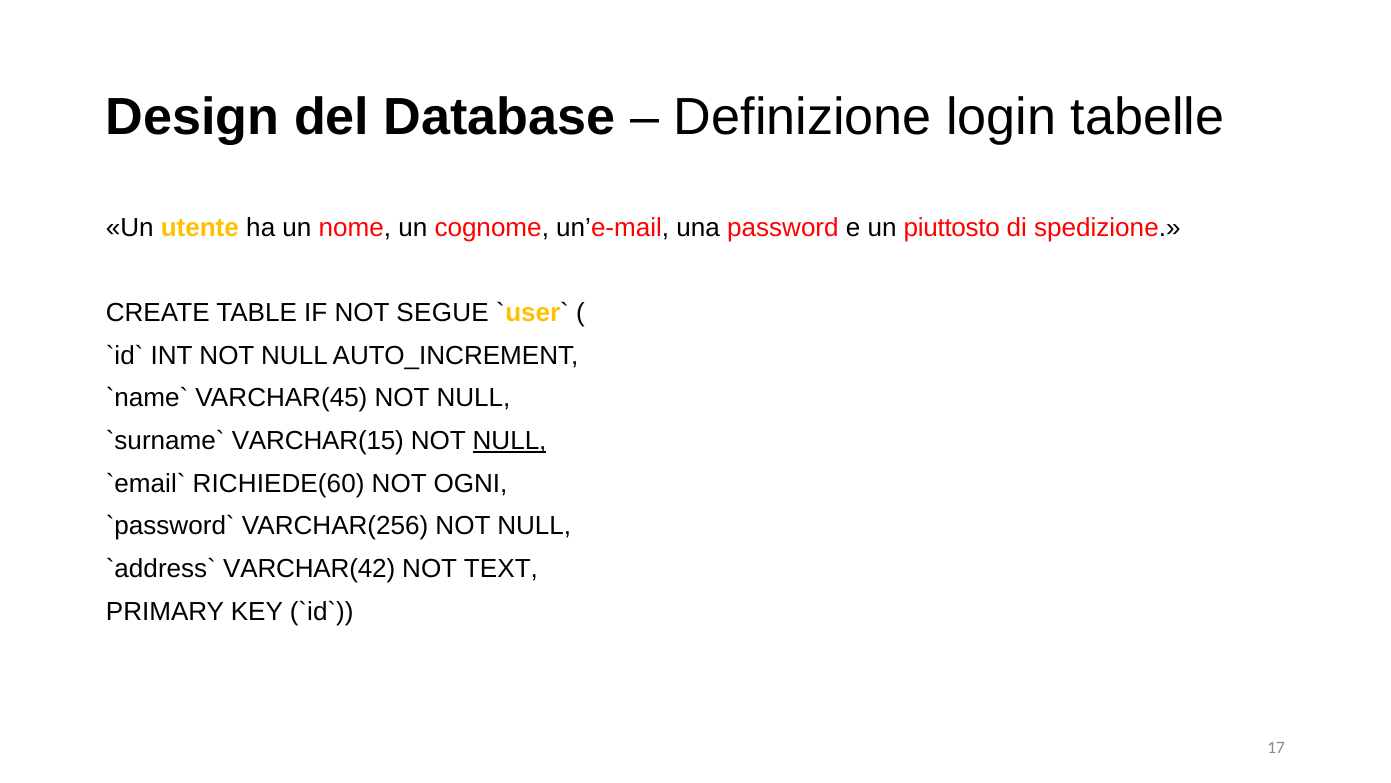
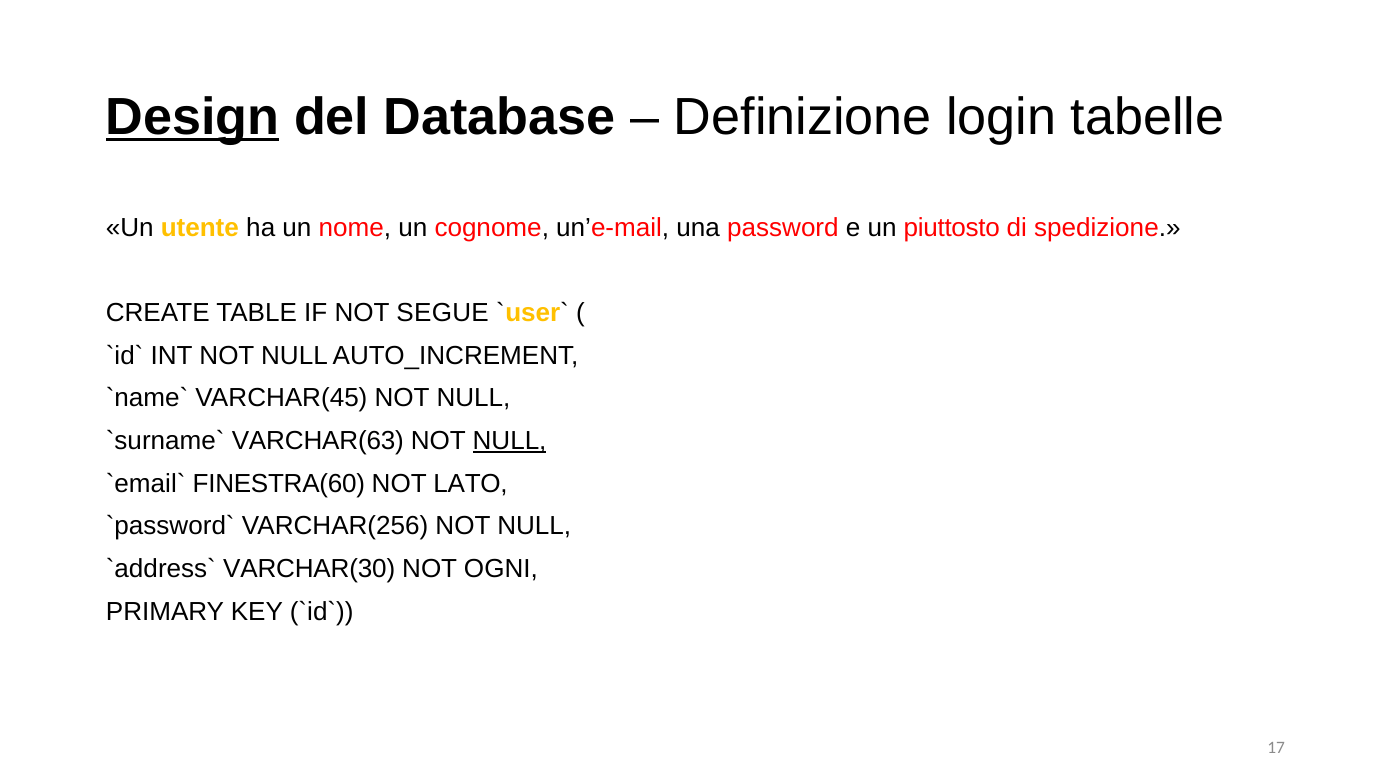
Design underline: none -> present (193, 117)
VARCHAR(15: VARCHAR(15 -> VARCHAR(63 (318, 441)
RICHIEDE(60: RICHIEDE(60 -> FINESTRA(60 (279, 483)
OGNI: OGNI -> LATO (471, 483)
VARCHAR(42: VARCHAR(42 -> VARCHAR(30 (309, 569)
TEXT: TEXT -> OGNI (501, 569)
